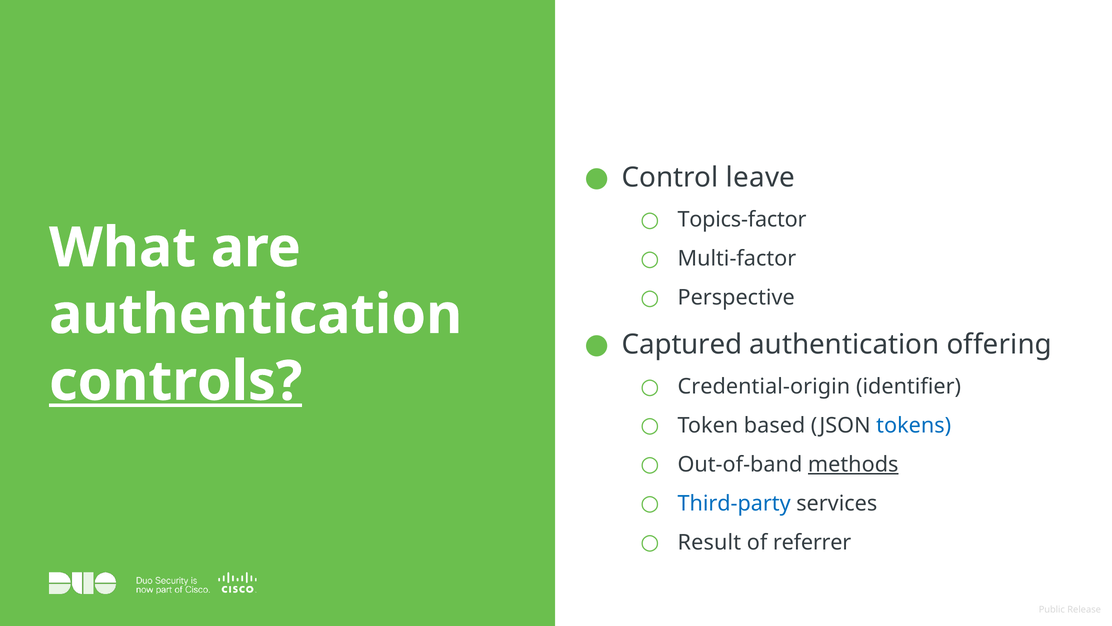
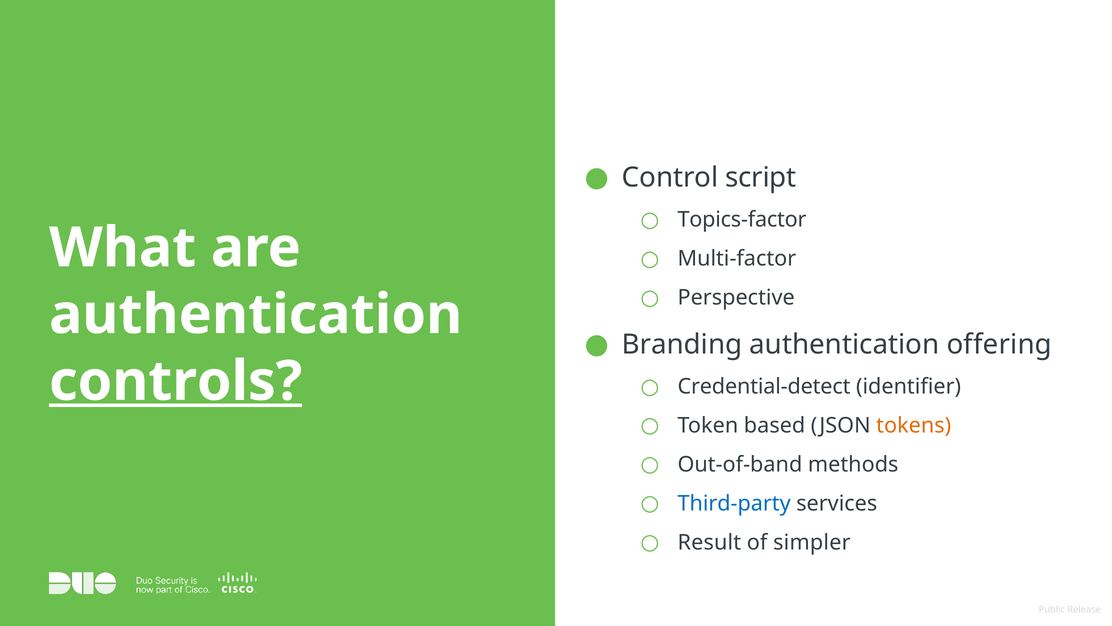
leave: leave -> script (761, 177)
Captured: Captured -> Branding (682, 344)
Credential-origin: Credential-origin -> Credential-detect (764, 386)
tokens colour: blue -> orange (914, 425)
methods underline: present -> none (853, 464)
referrer: referrer -> simpler (812, 542)
